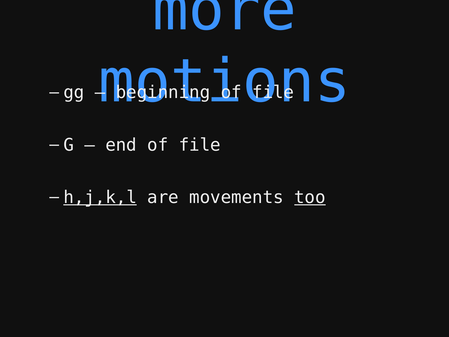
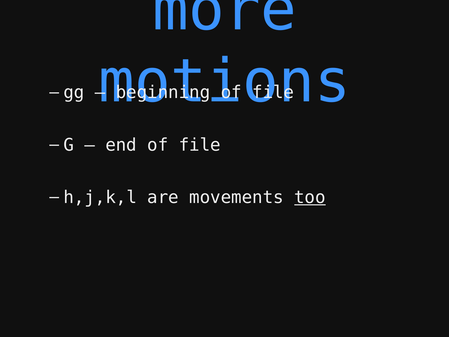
h,j,k,l underline: present -> none (100, 197)
